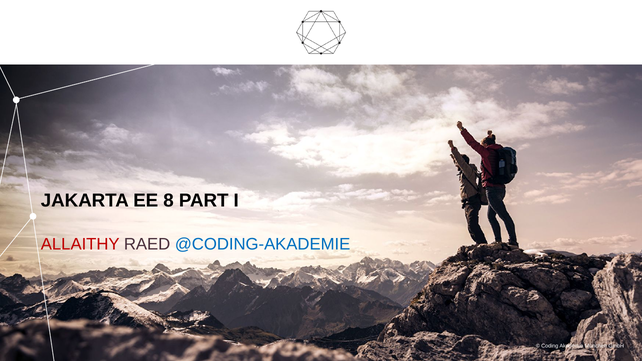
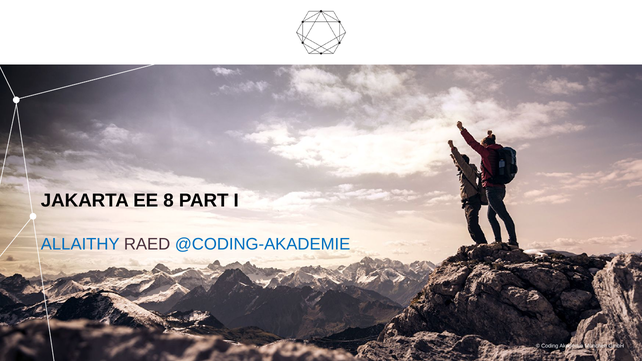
ALLAITHY colour: red -> blue (80, 244)
